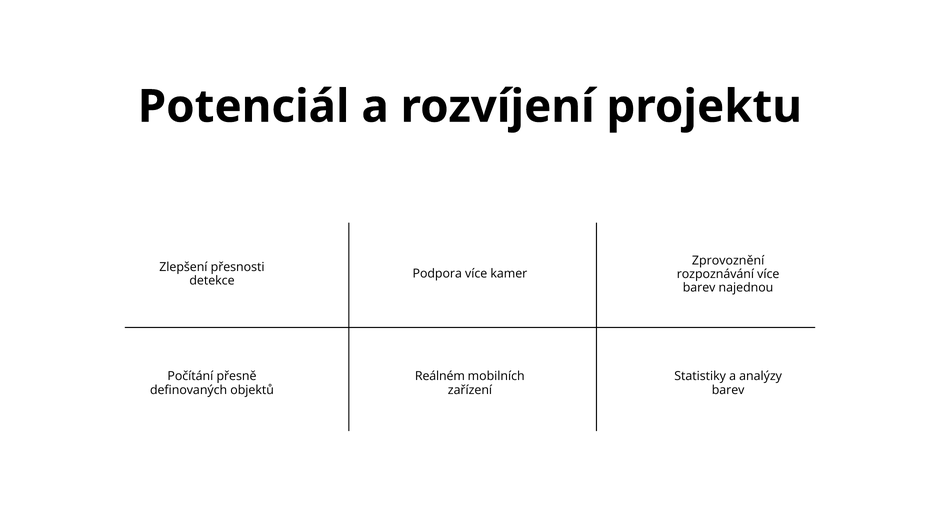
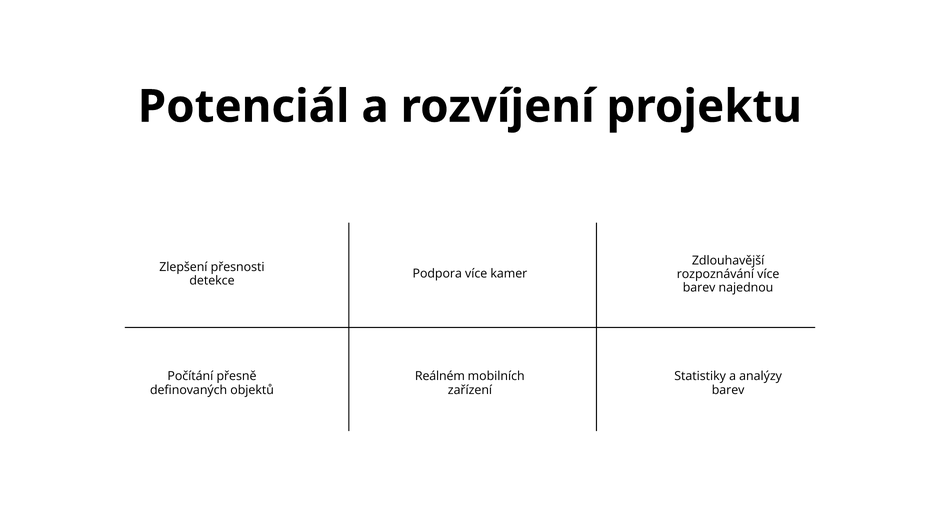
Zprovoznění: Zprovoznění -> Zdlouhavější (728, 260)
